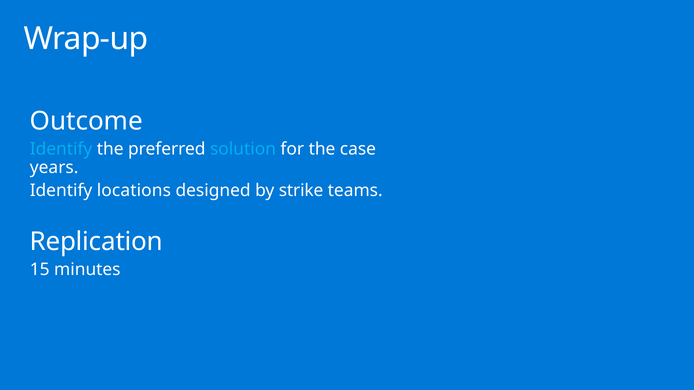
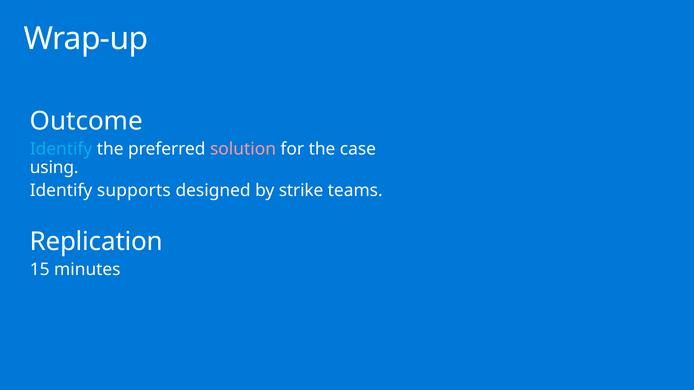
solution colour: light blue -> pink (243, 149)
years: years -> using (54, 168)
locations: locations -> supports (134, 191)
